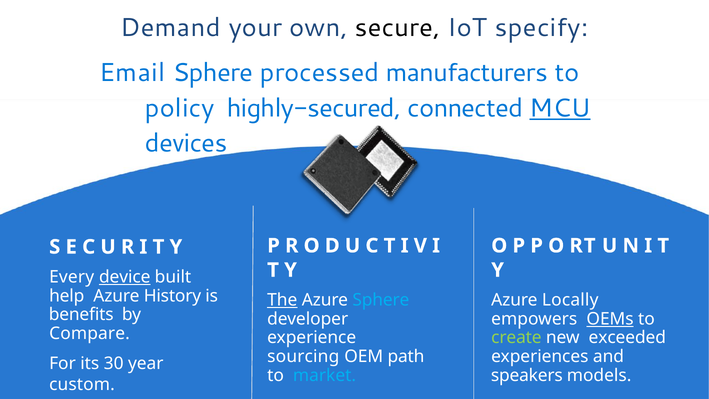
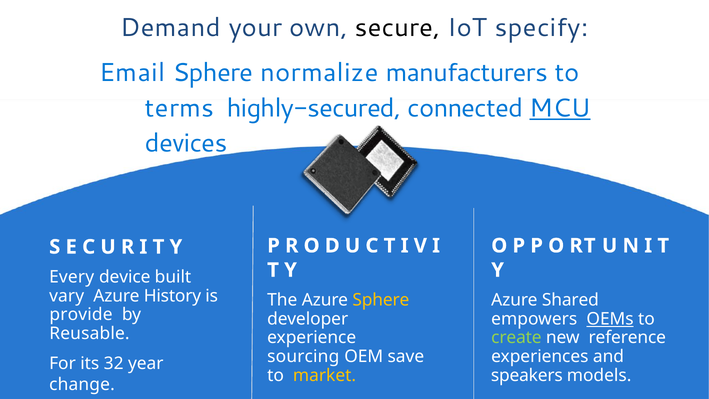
processed: processed -> normalize (319, 73)
policy: policy -> terms (180, 108)
device underline: present -> none (125, 277)
help: help -> vary (67, 296)
The underline: present -> none (282, 300)
Sphere colour: light blue -> yellow (381, 300)
Locally: Locally -> Shared (570, 300)
benefits: benefits -> provide (81, 314)
Compare: Compare -> Reusable (89, 333)
exceeded: exceeded -> reference (627, 338)
path: path -> save (406, 356)
30: 30 -> 32 (114, 364)
market colour: light blue -> yellow (325, 375)
custom: custom -> change (82, 384)
